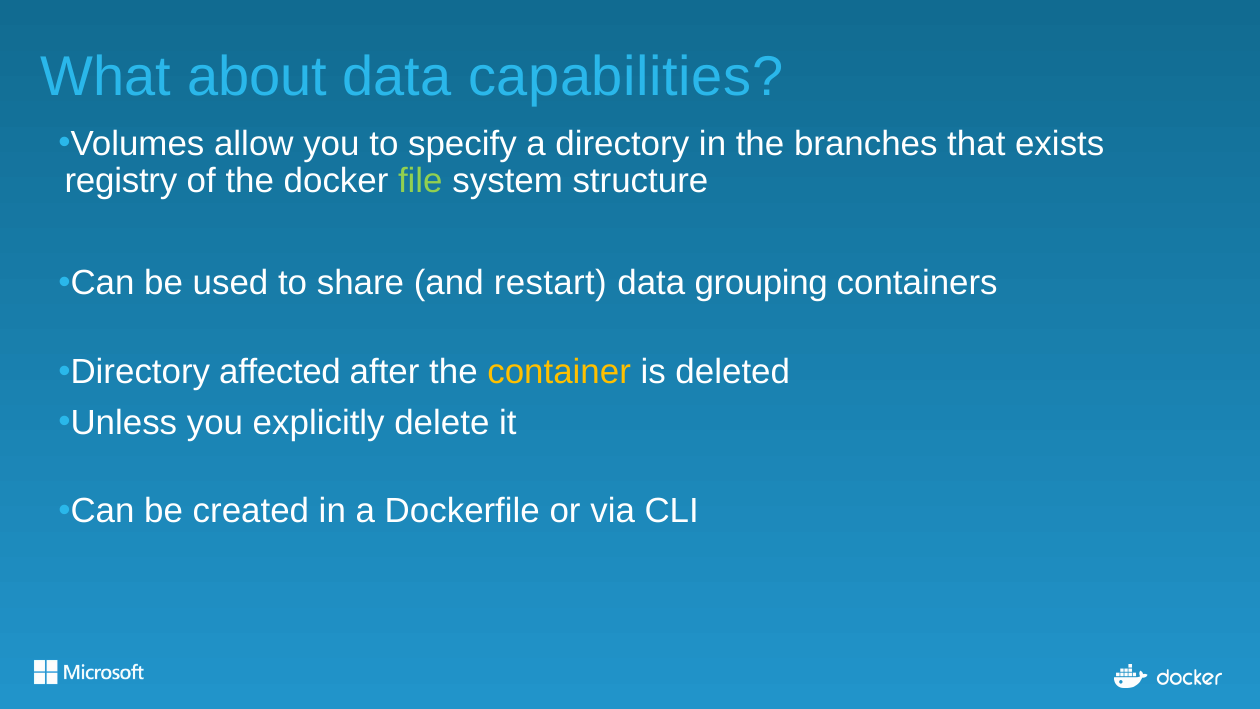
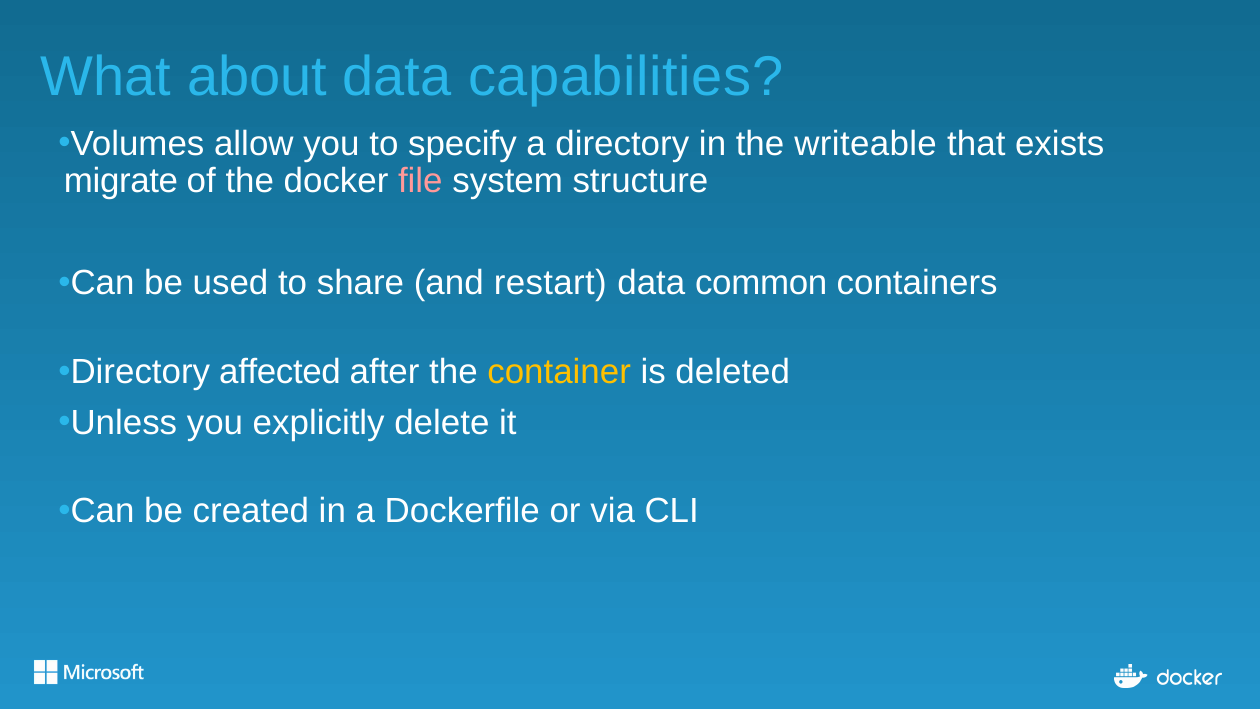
branches: branches -> writeable (866, 144)
registry: registry -> migrate (121, 181)
file colour: light green -> pink (420, 181)
grouping: grouping -> common (761, 283)
